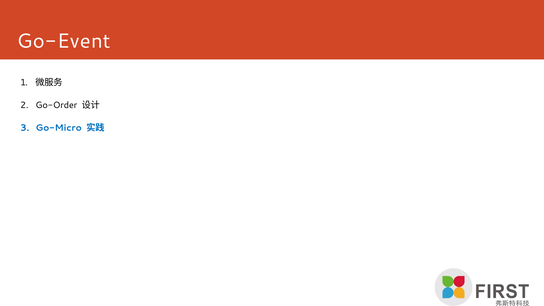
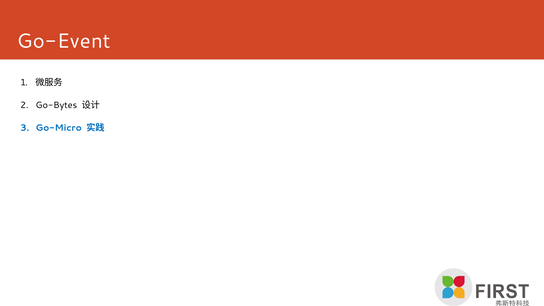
Go-Order: Go-Order -> Go-Bytes (56, 105)
